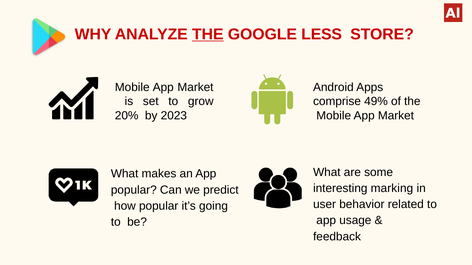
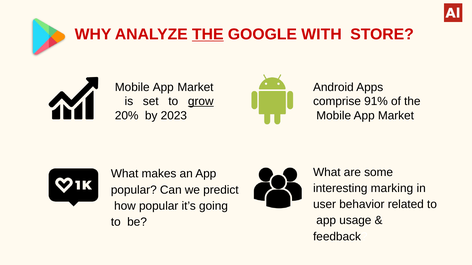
LESS: LESS -> WITH (322, 34)
grow underline: none -> present (201, 102)
49%: 49% -> 91% (376, 102)
